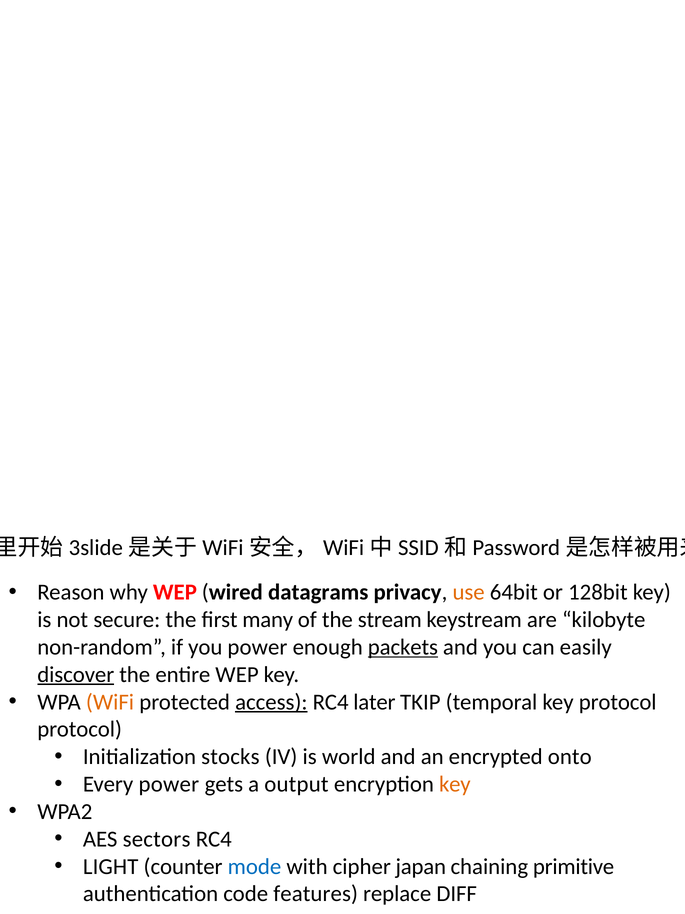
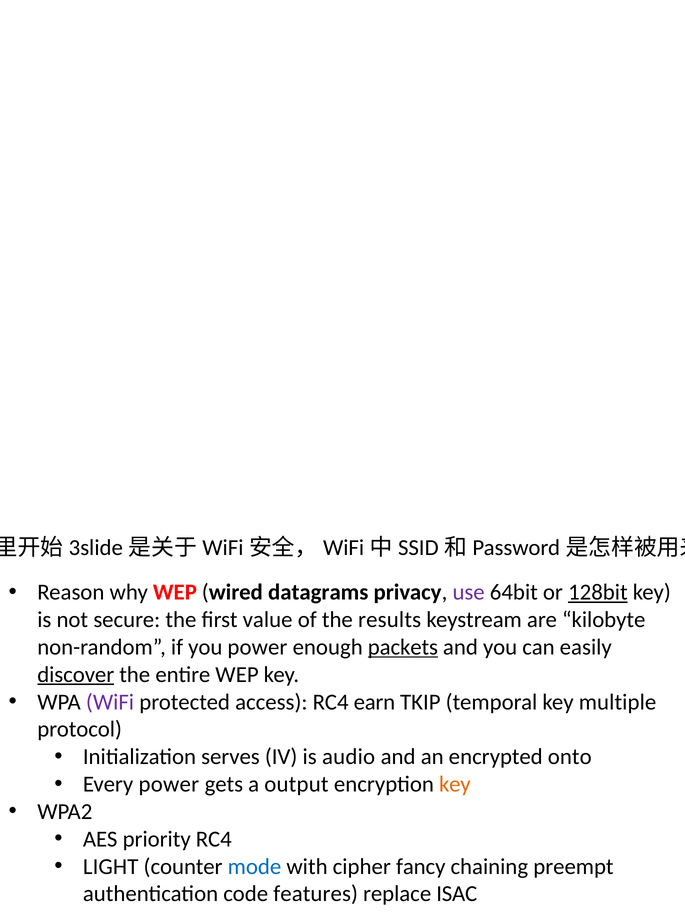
use colour: orange -> purple (469, 592)
128bit underline: none -> present (598, 592)
many: many -> value (268, 619)
stream: stream -> results (390, 619)
WiFi colour: orange -> purple (110, 701)
access underline: present -> none (271, 701)
later: later -> earn (374, 701)
key protocol: protocol -> multiple (618, 701)
stocks: stocks -> serves (230, 756)
world: world -> audio (349, 756)
sectors: sectors -> priority (157, 838)
japan: japan -> fancy (421, 866)
primitive: primitive -> preempt (573, 866)
DIFF: DIFF -> ISAC (457, 893)
